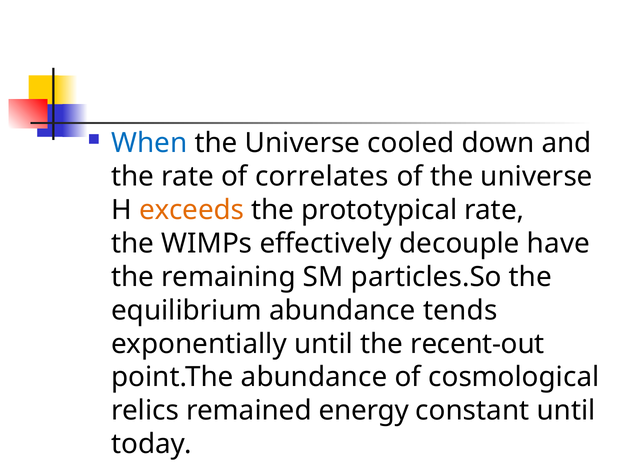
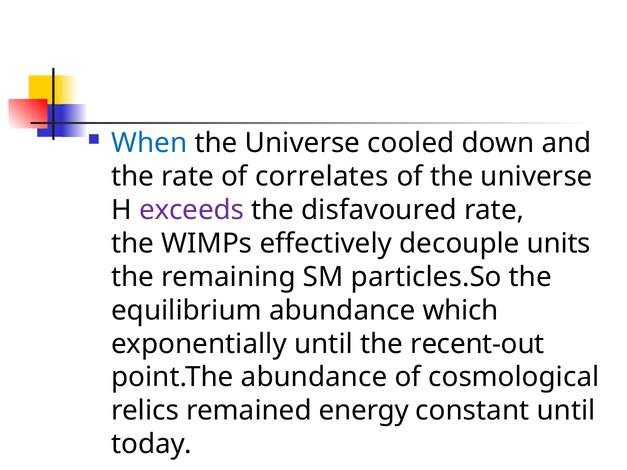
exceeds colour: orange -> purple (192, 210)
prototypical: prototypical -> disfavoured (379, 210)
have: have -> units (559, 244)
tends: tends -> which (461, 311)
